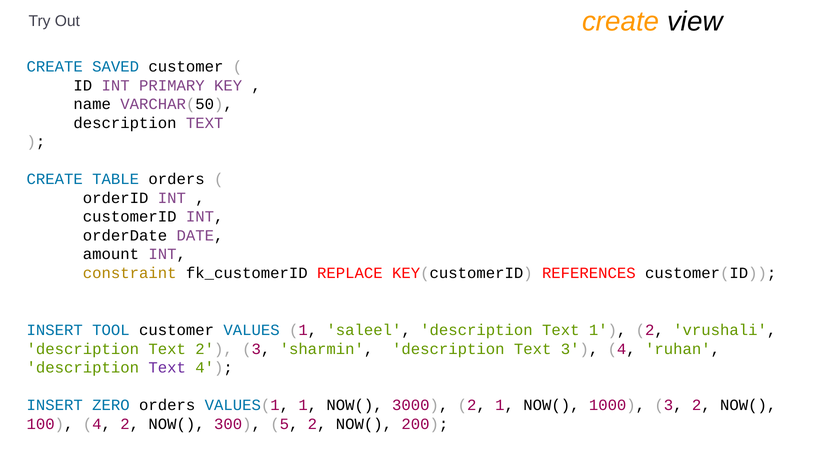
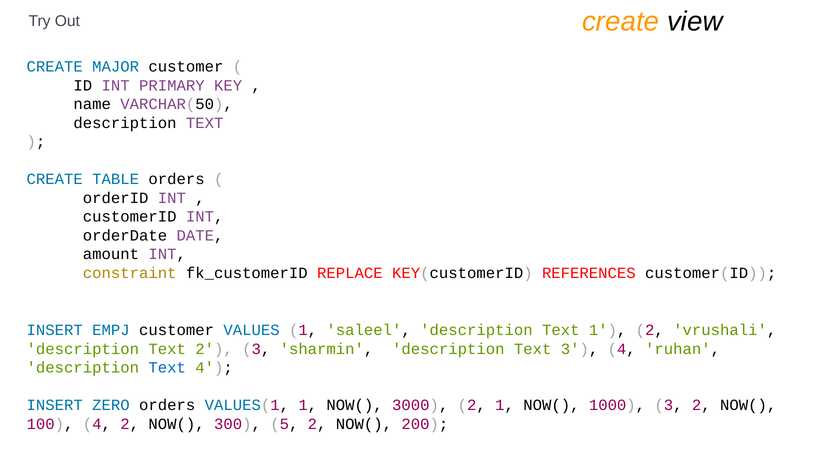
SAVED: SAVED -> MAJOR (116, 67)
TOOL: TOOL -> EMPJ (111, 330)
Text colour: purple -> blue (167, 367)
